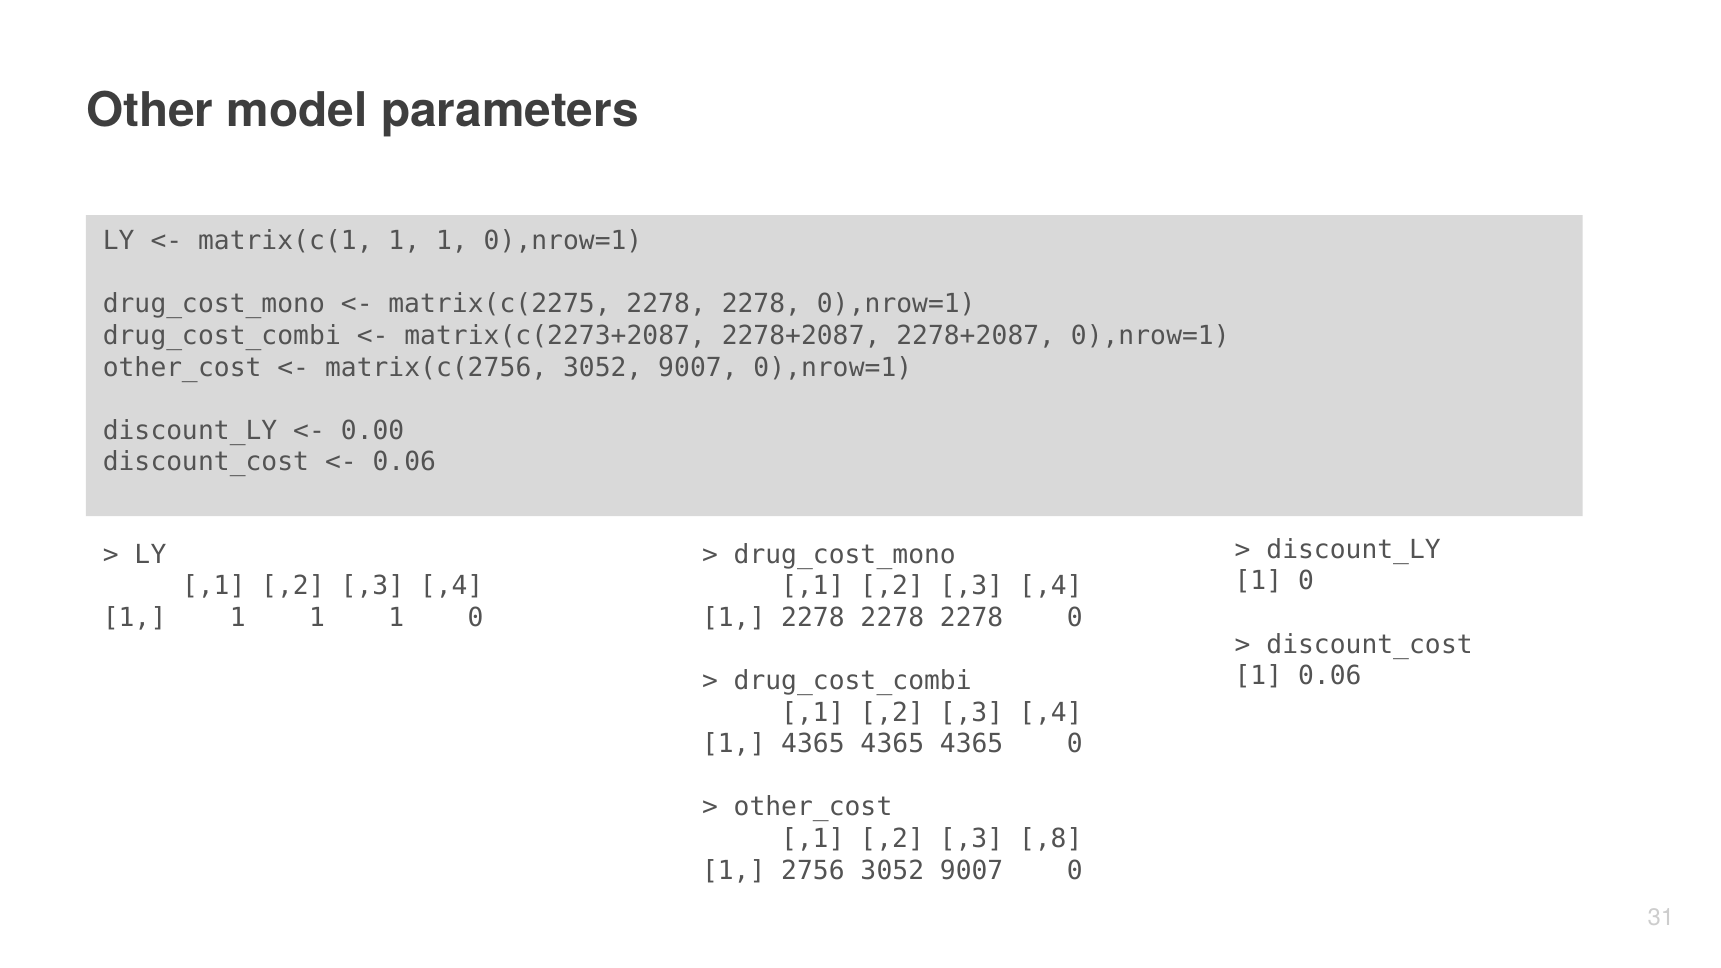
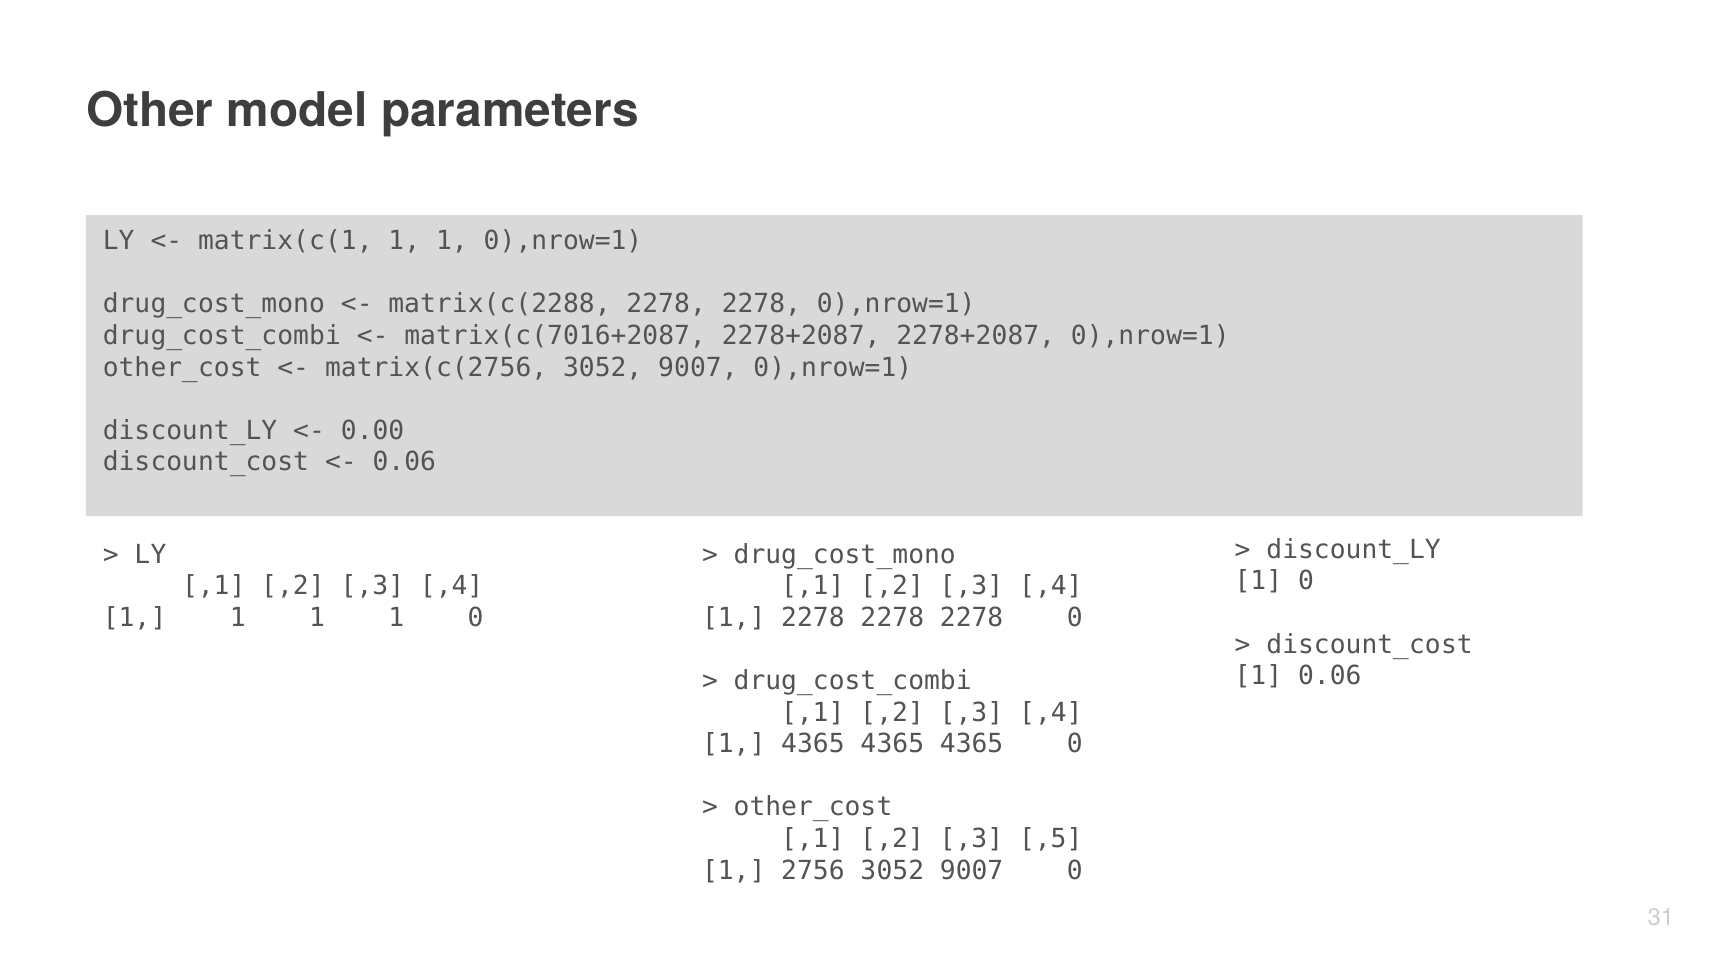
matrix(c(2275: matrix(c(2275 -> matrix(c(2288 (499, 304)
matrix(c(2273+2087: matrix(c(2273+2087 -> matrix(c(7016+2087 (555, 336)
,8: ,8 -> ,5 (1051, 839)
